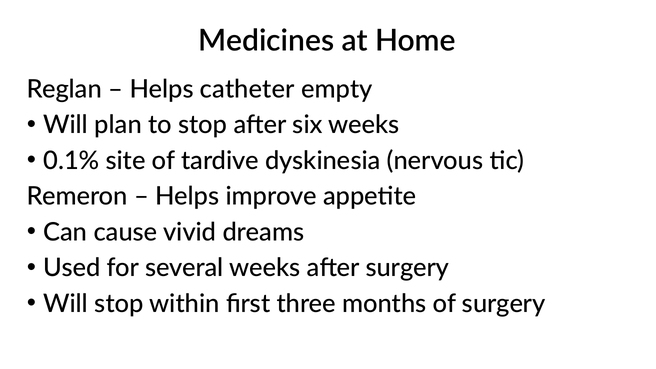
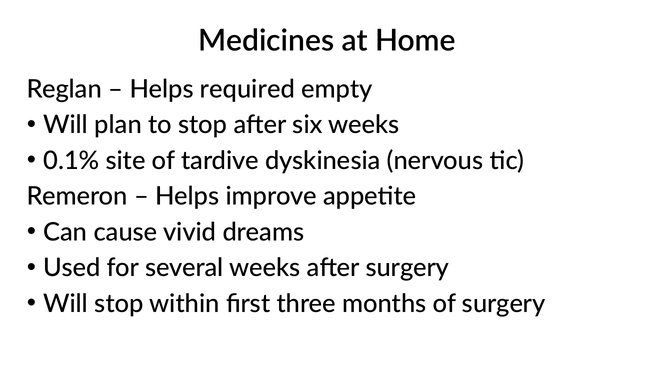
catheter: catheter -> required (247, 89)
